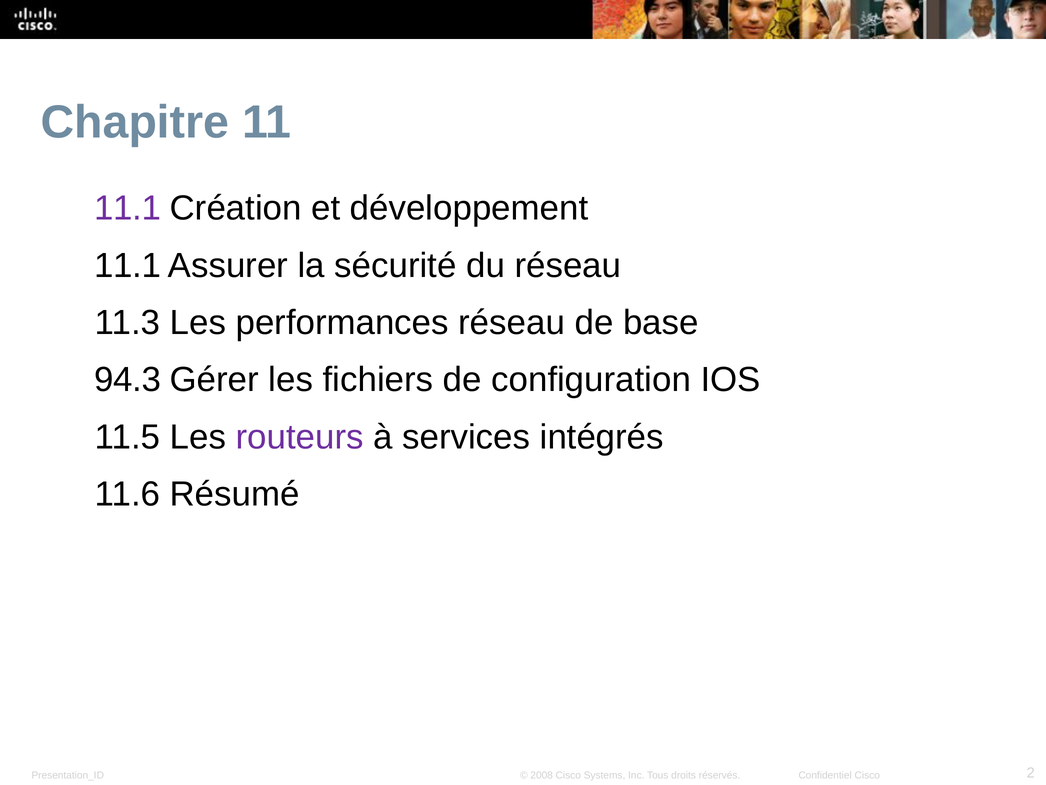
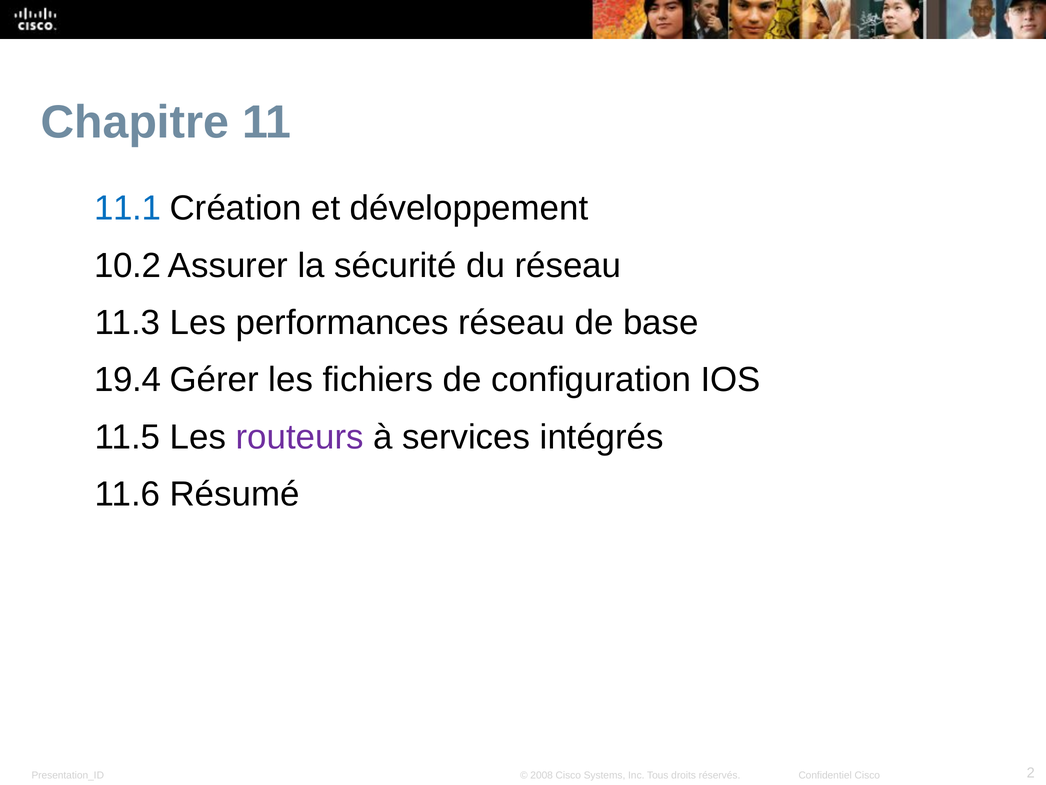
11.1 colour: purple -> blue (128, 208)
11.1: 11.1 -> 10.2 (128, 265)
94.3: 94.3 -> 19.4 (128, 380)
